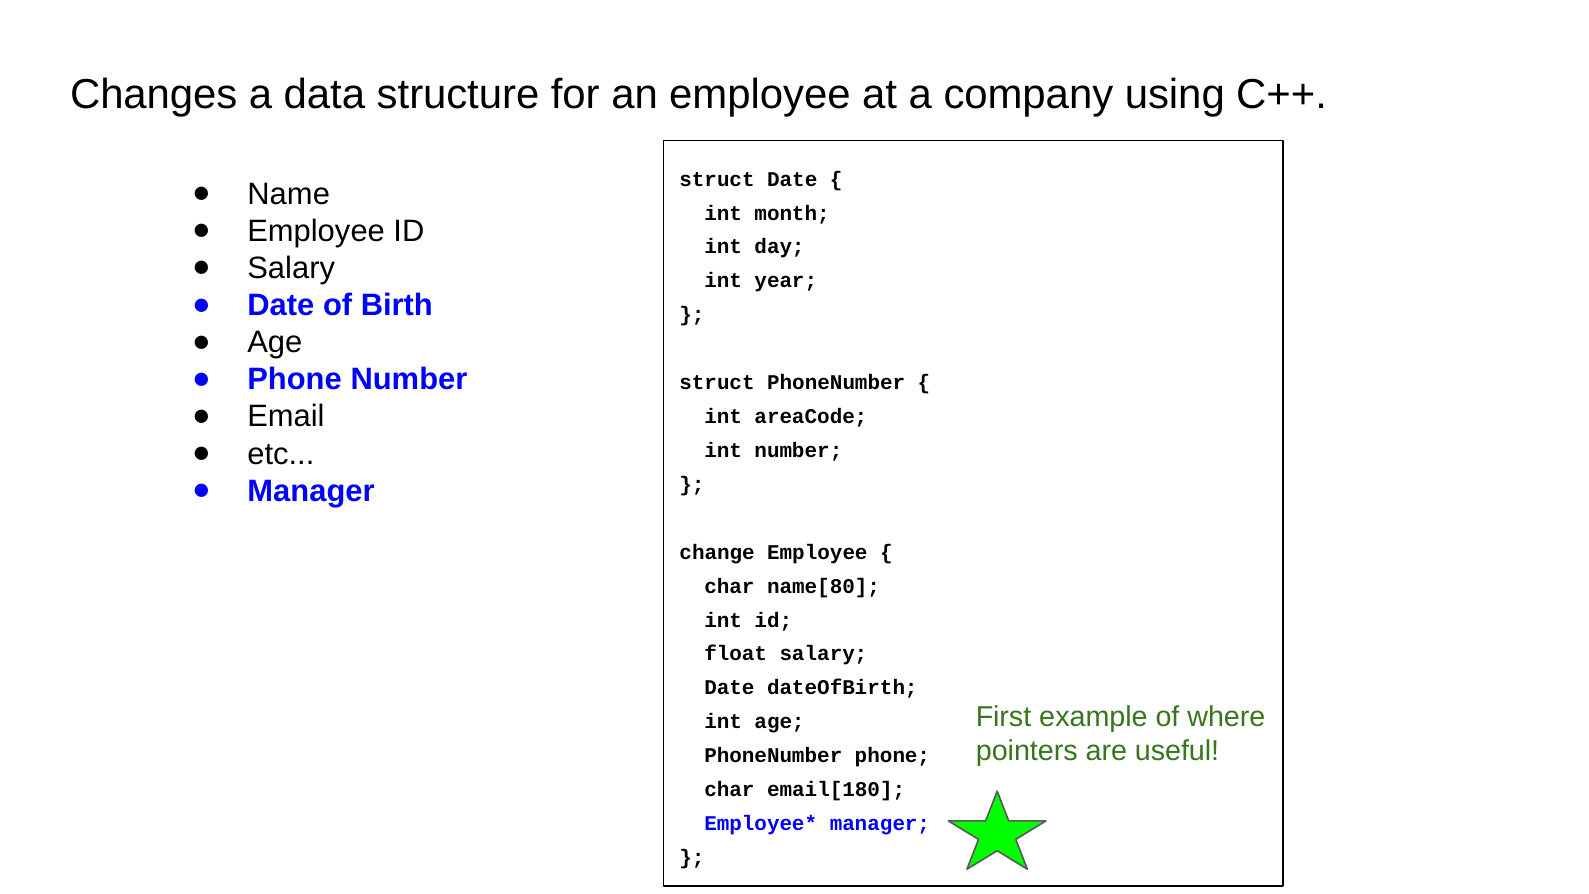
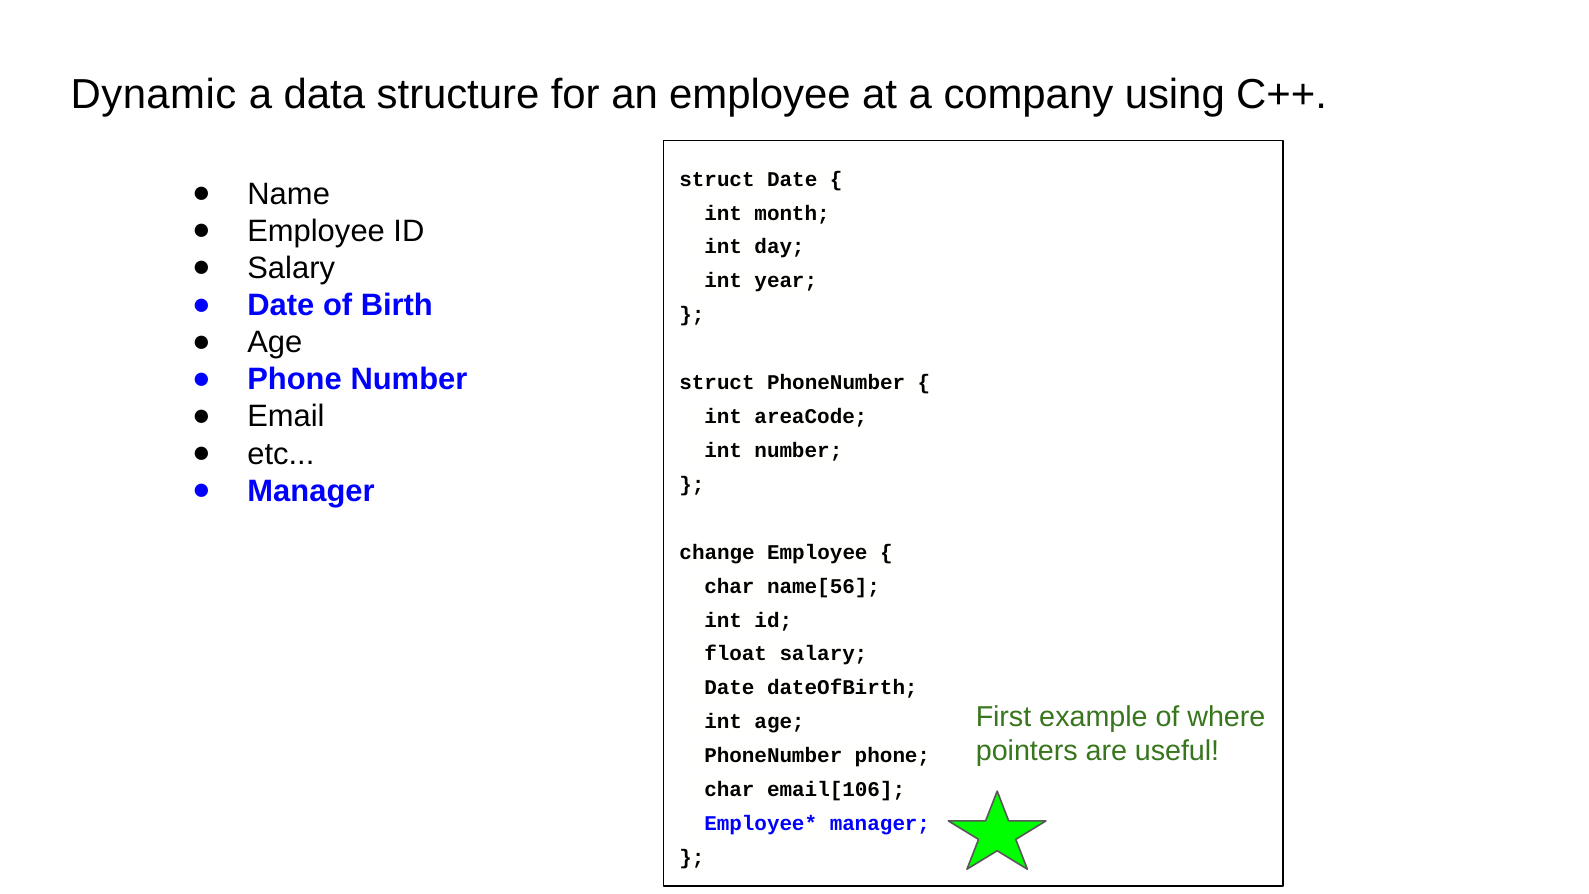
Changes: Changes -> Dynamic (153, 95)
name[80: name[80 -> name[56 (824, 586)
email[180: email[180 -> email[106 (836, 790)
